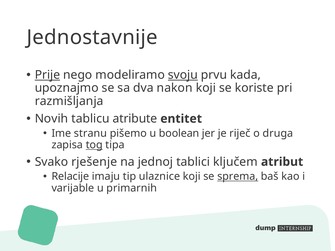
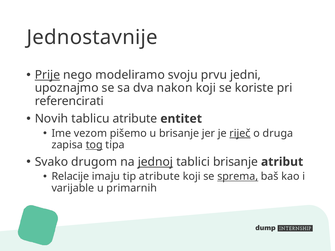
svoju underline: present -> none (183, 75)
kada: kada -> jedni (246, 75)
razmišljanja: razmišljanja -> referencirati (69, 101)
stranu: stranu -> vezom (90, 133)
u boolean: boolean -> brisanje (179, 133)
riječ underline: none -> present (240, 133)
rješenje: rješenje -> drugom (94, 162)
jednoj underline: none -> present (155, 162)
tablici ključem: ključem -> brisanje (235, 162)
tip ulaznice: ulaznice -> atribute (159, 177)
